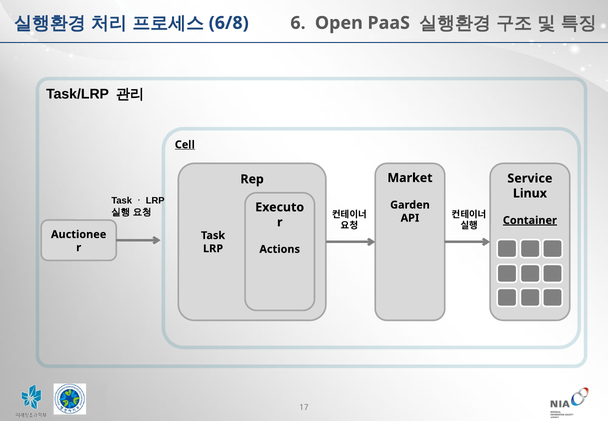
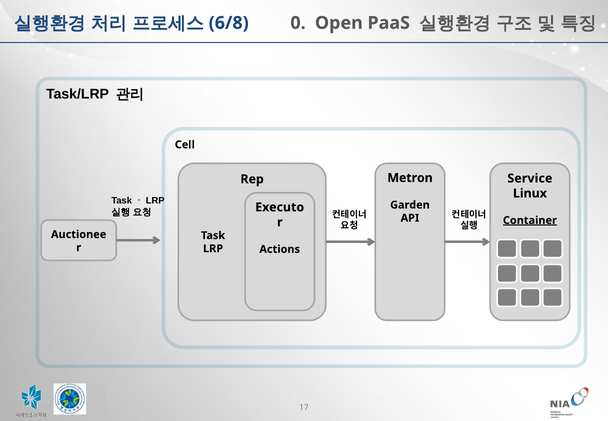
6: 6 -> 0 (298, 23)
Cell underline: present -> none (185, 145)
Market: Market -> Metron (410, 178)
